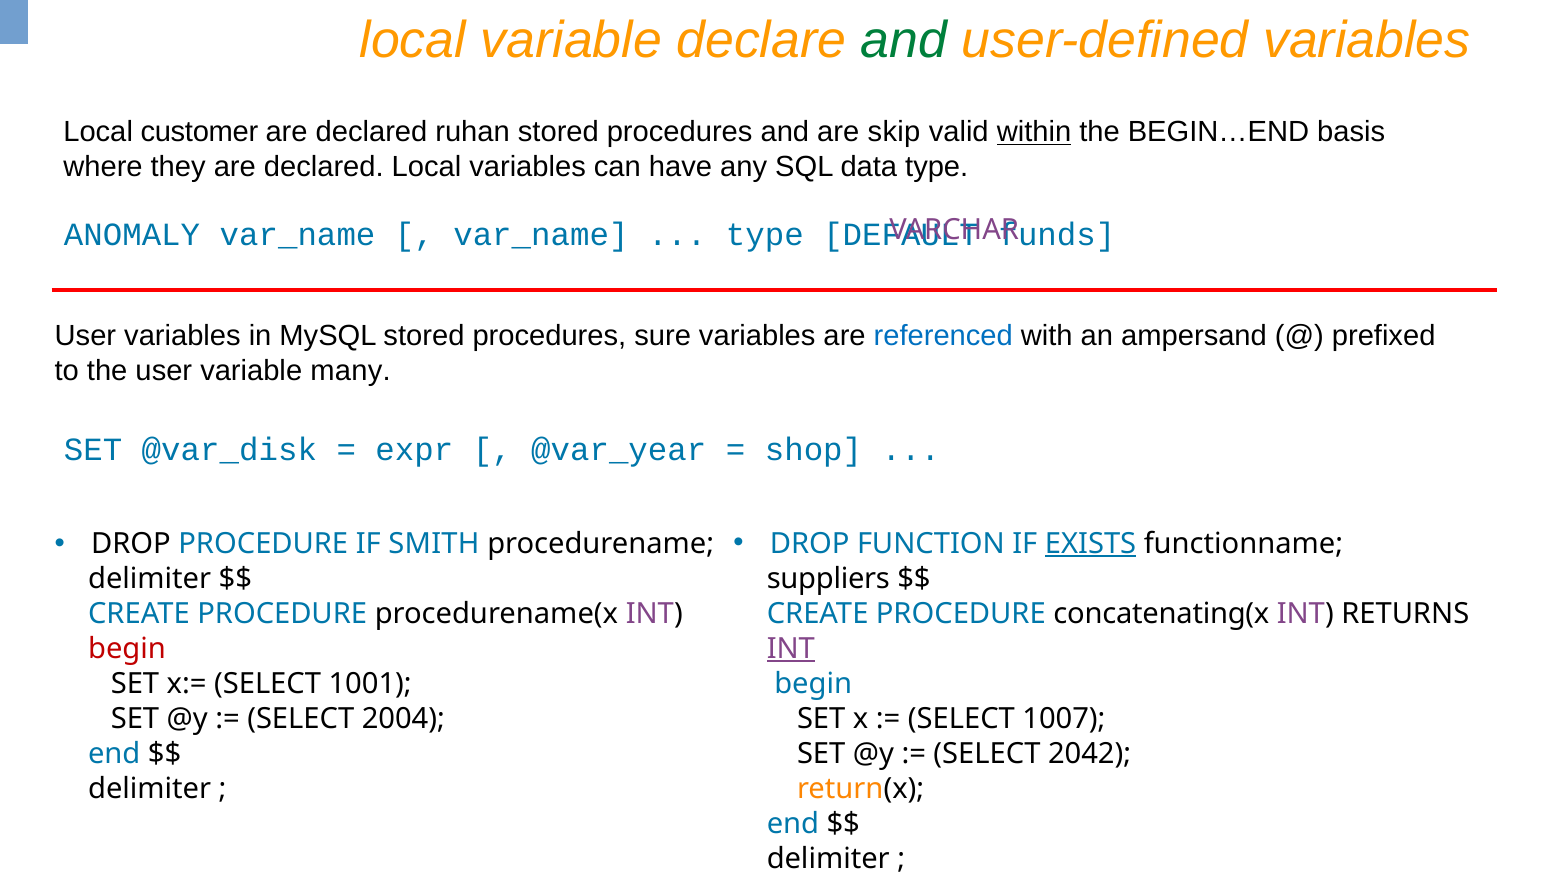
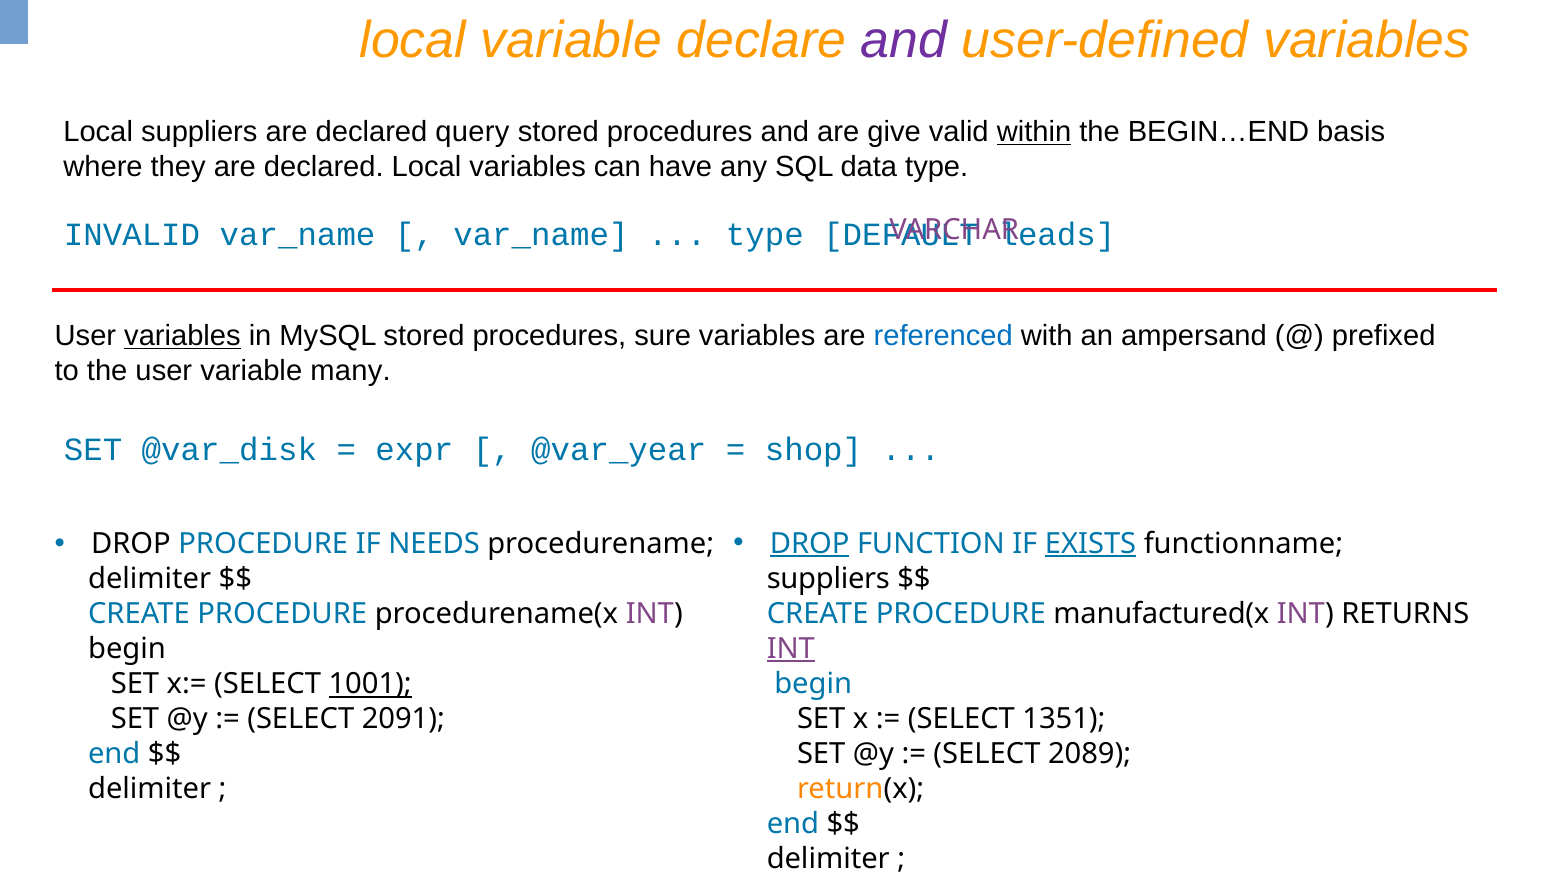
and colour: green -> purple (904, 40)
Local customer: customer -> suppliers (199, 132)
ruhan: ruhan -> query (472, 132)
skip: skip -> give (894, 132)
ANOMALY: ANOMALY -> INVALID (132, 235)
funds: funds -> leads (1057, 235)
variables underline: none -> present (182, 336)
DROP underline: none -> present (810, 544)
SMITH: SMITH -> NEEDS (434, 544)
concatenating(x: concatenating(x -> manufactured(x (1161, 614)
begin colour: red -> black (127, 649)
1001 underline: none -> present (370, 684)
1007: 1007 -> 1351 (1064, 719)
2004: 2004 -> 2091 (403, 719)
2042: 2042 -> 2089 (1090, 754)
